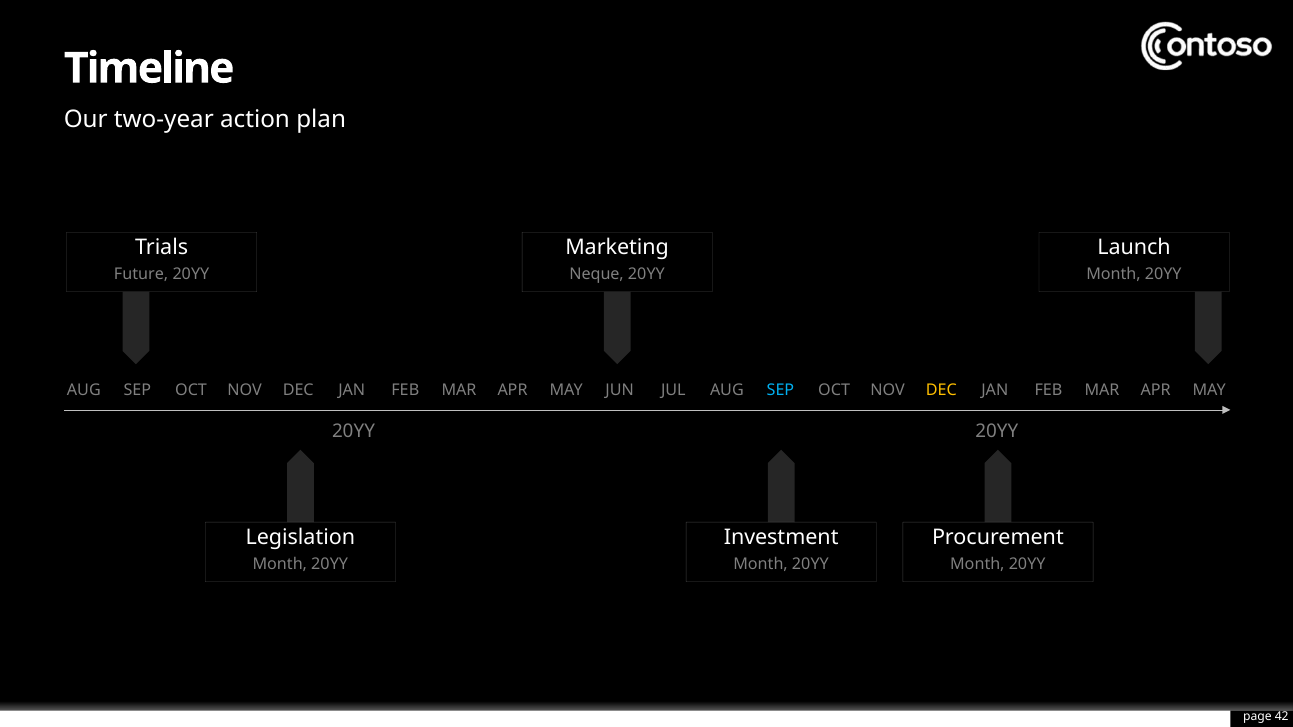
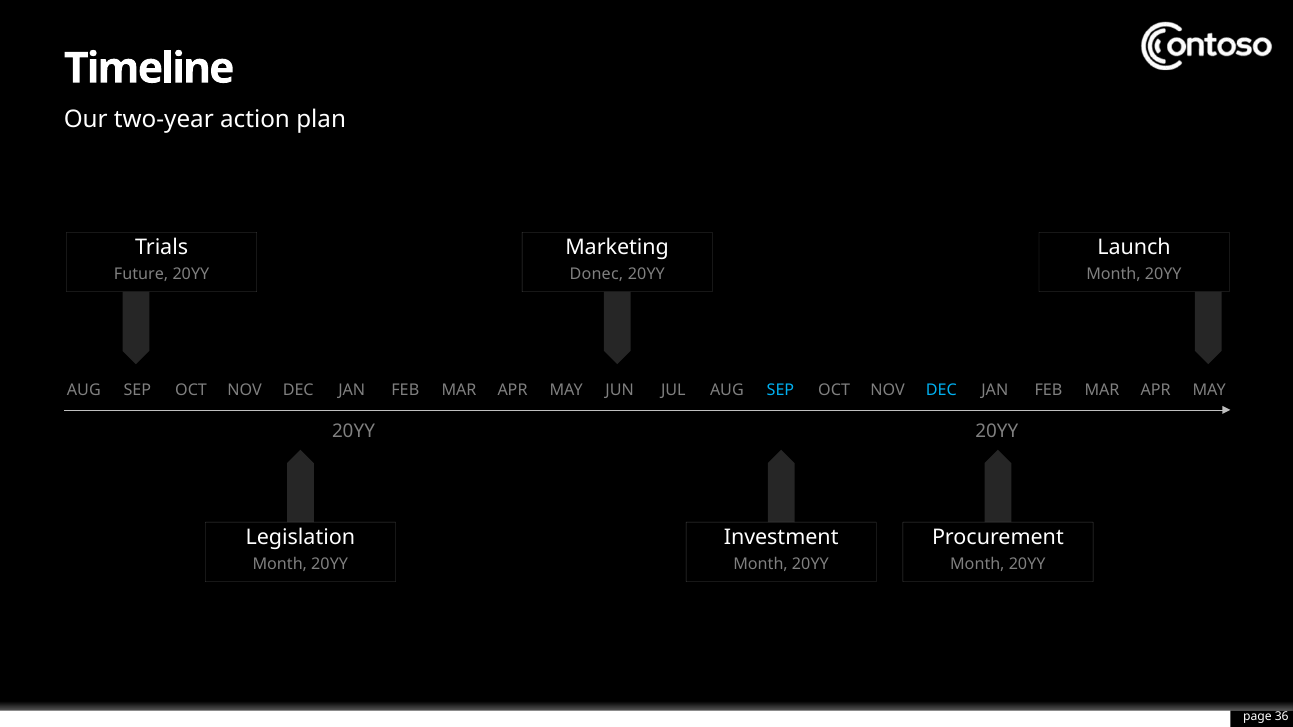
Neque: Neque -> Donec (596, 274)
DEC colour: yellow -> light blue (941, 390)
42: 42 -> 36 (1282, 717)
